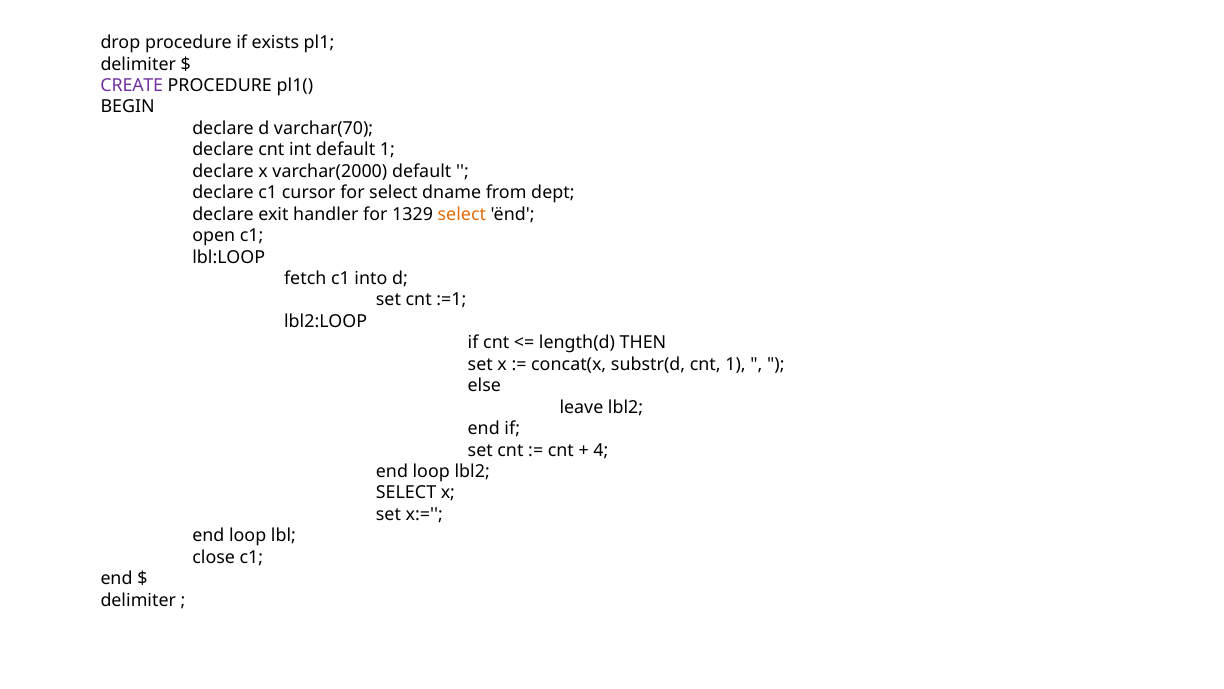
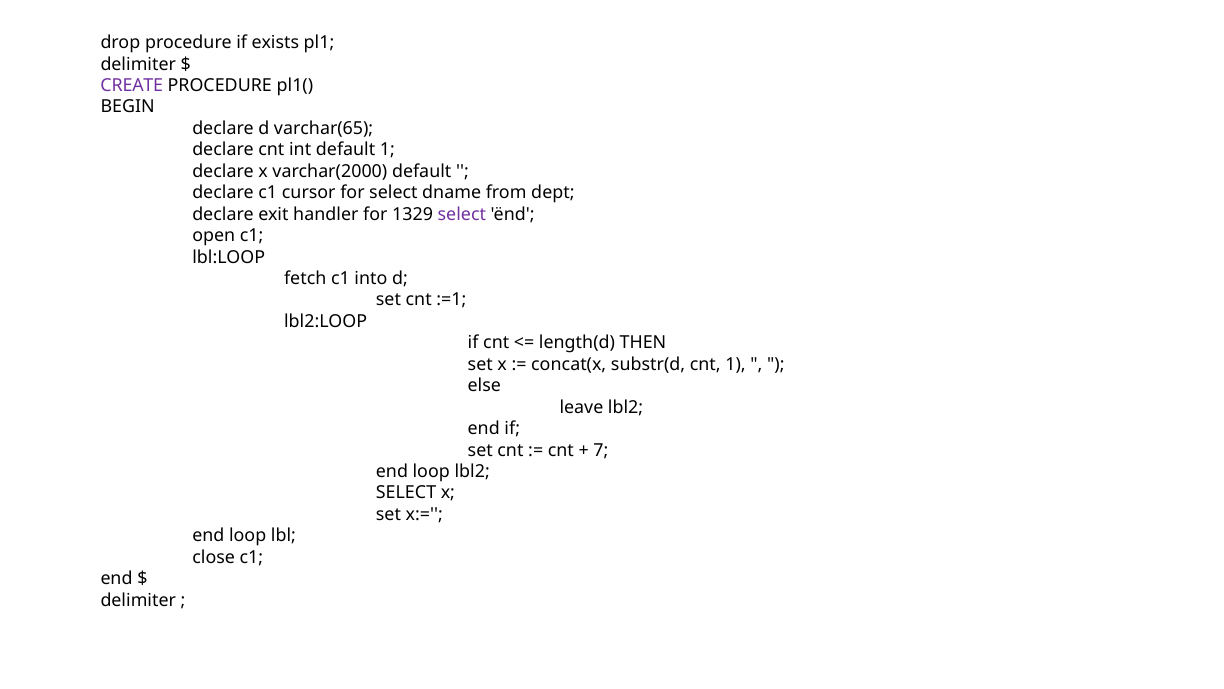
varchar(70: varchar(70 -> varchar(65 (324, 128)
select colour: orange -> purple (462, 214)
4: 4 -> 7 (601, 450)
